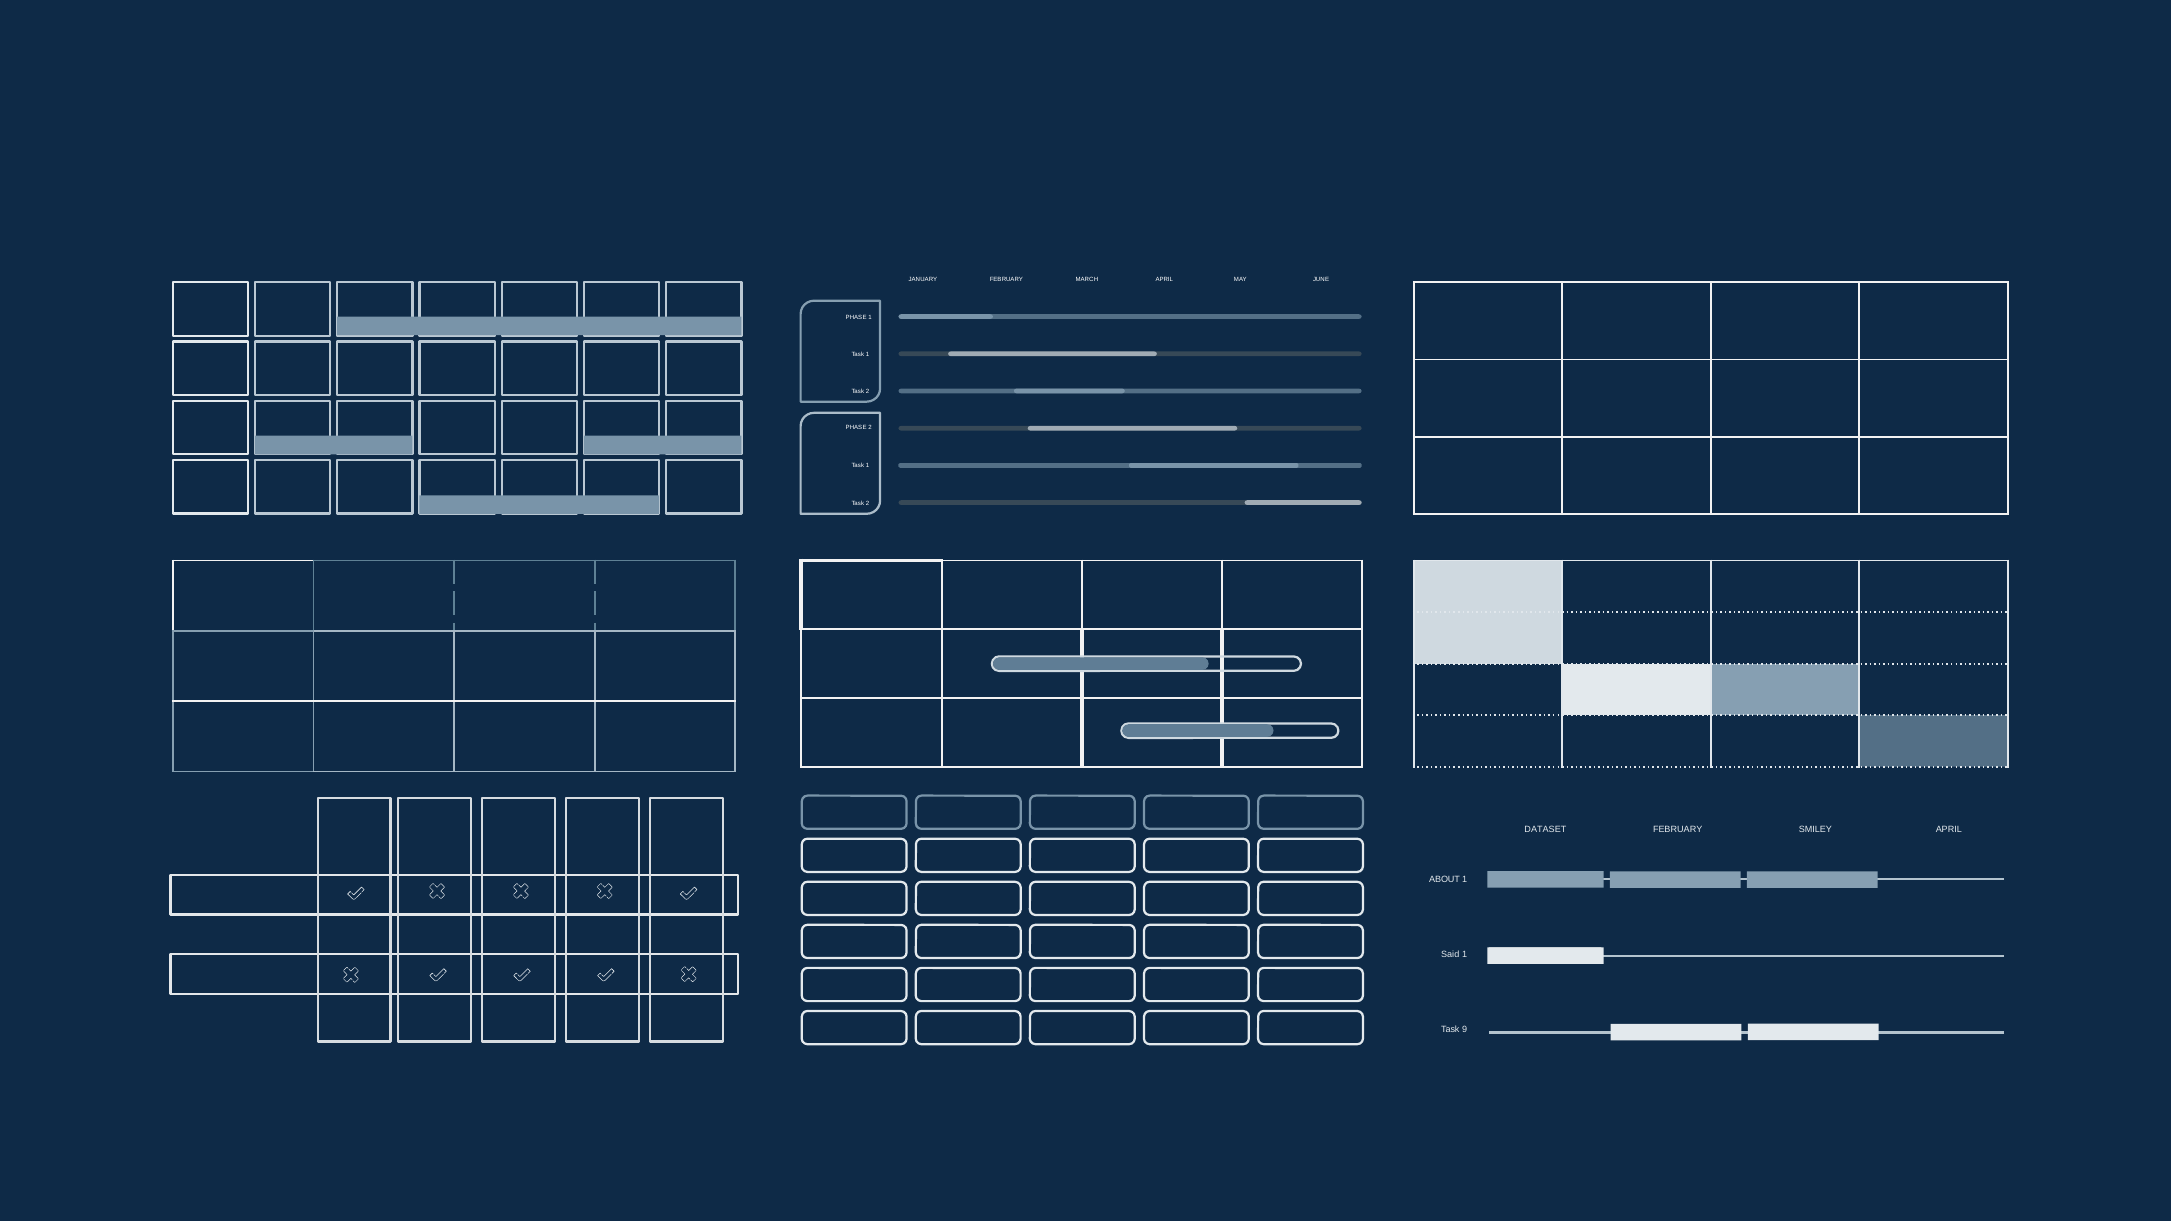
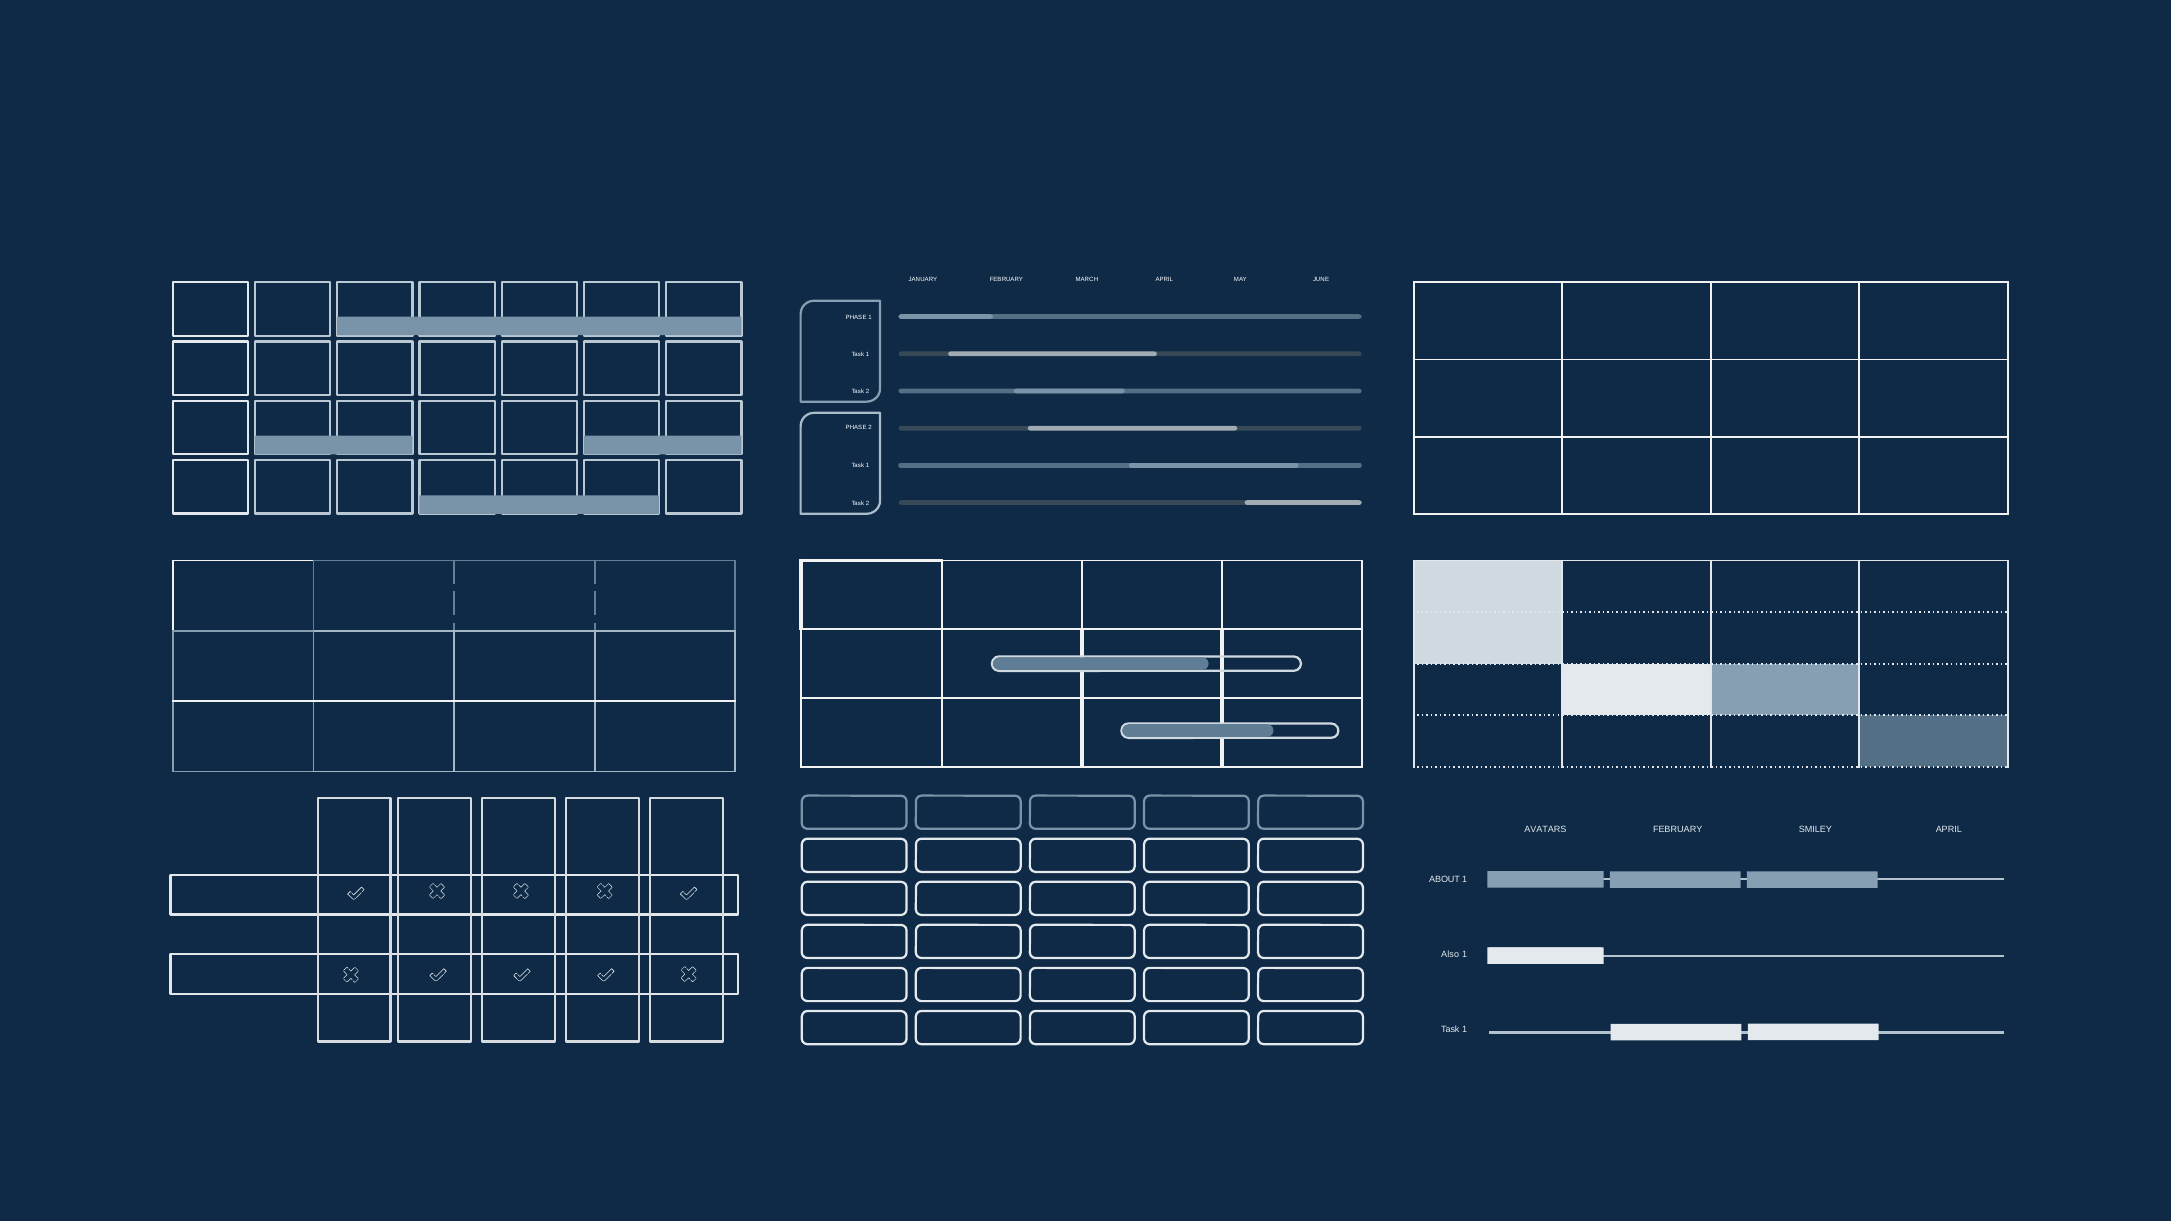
DATASET: DATASET -> AVATARS (1545, 830)
Said: Said -> Also (1450, 955)
9: 9 -> 1 (1465, 1030)
